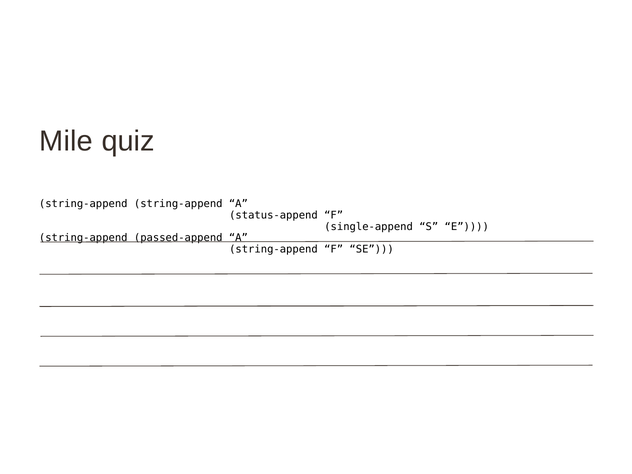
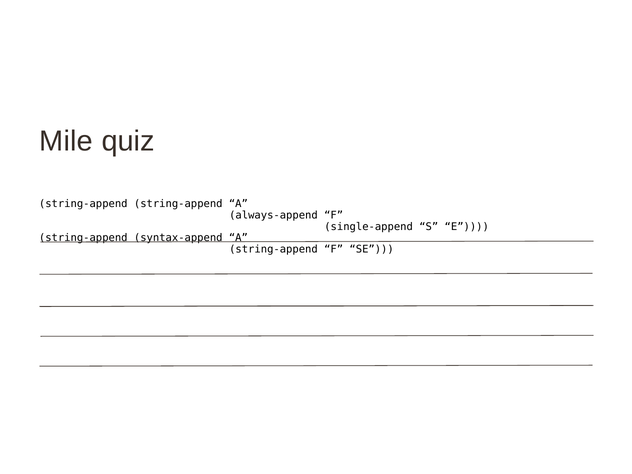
status-append: status-append -> always-append (273, 215)
passed-append: passed-append -> syntax-append (178, 238)
